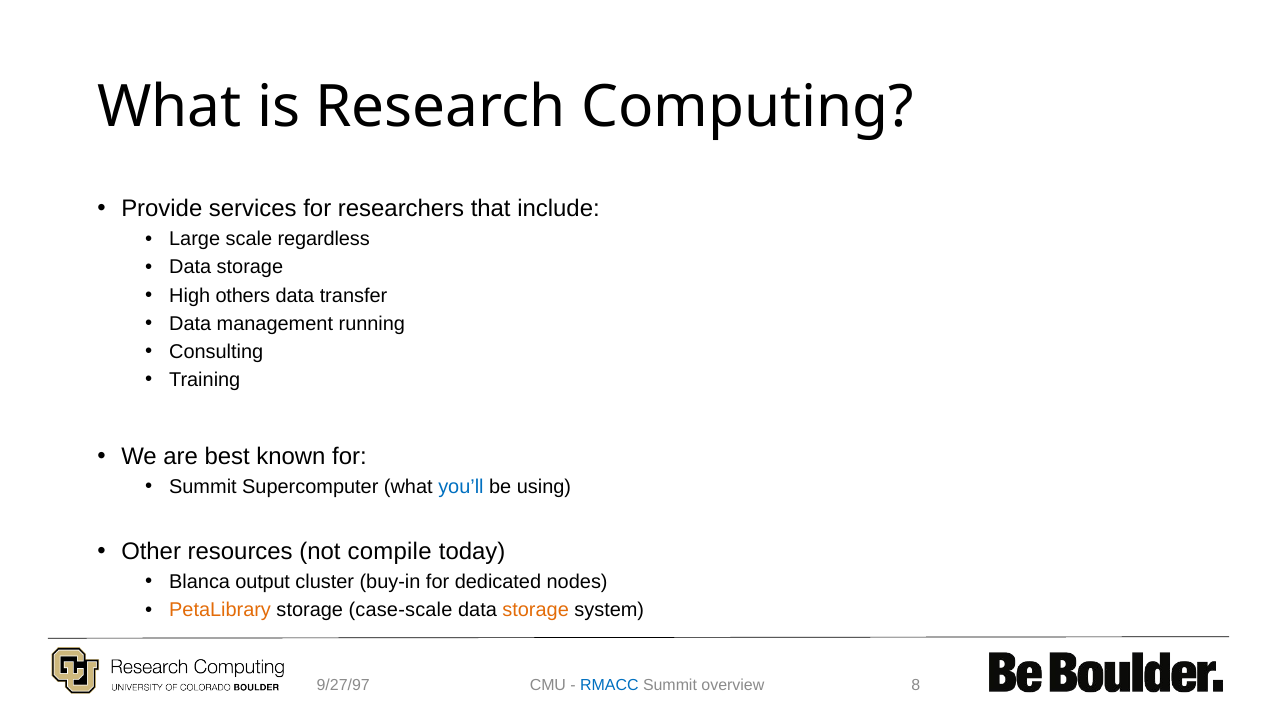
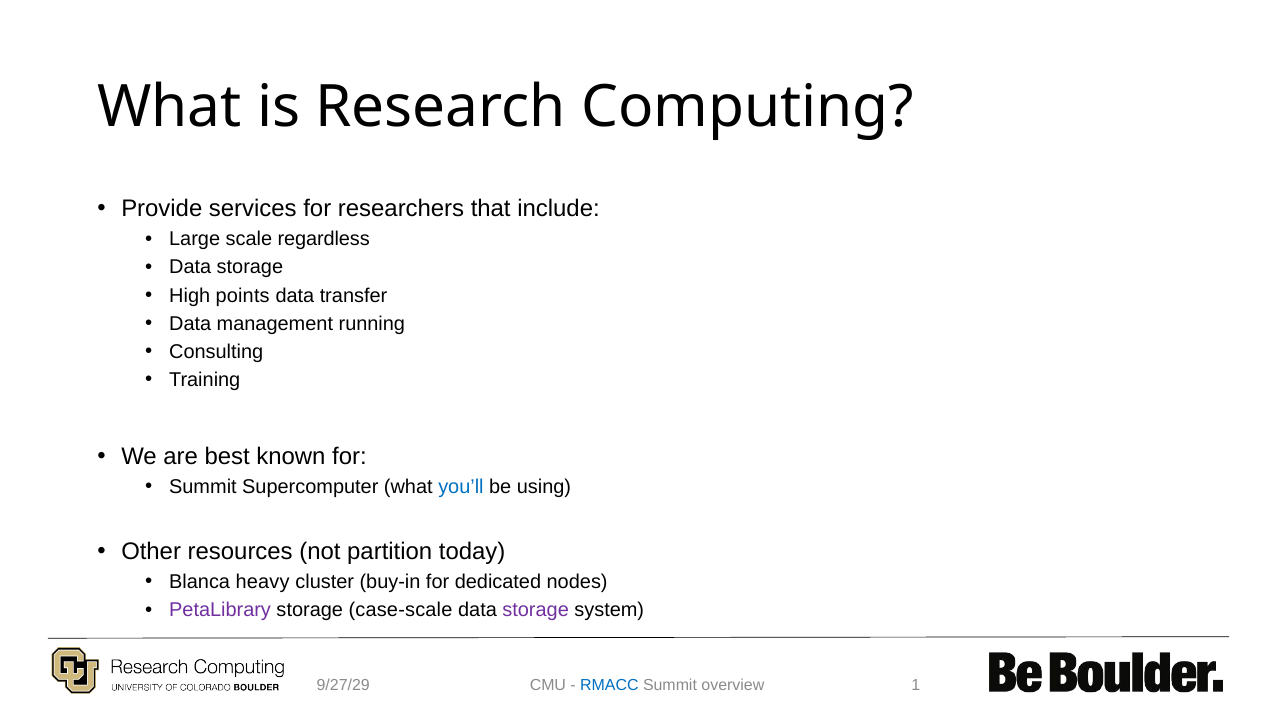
others: others -> points (243, 296)
compile: compile -> partition (390, 552)
output: output -> heavy (263, 582)
PetaLibrary colour: orange -> purple (220, 610)
storage colour: orange -> purple (536, 610)
9/27/97: 9/27/97 -> 9/27/29 (343, 686)
8: 8 -> 1 (916, 686)
